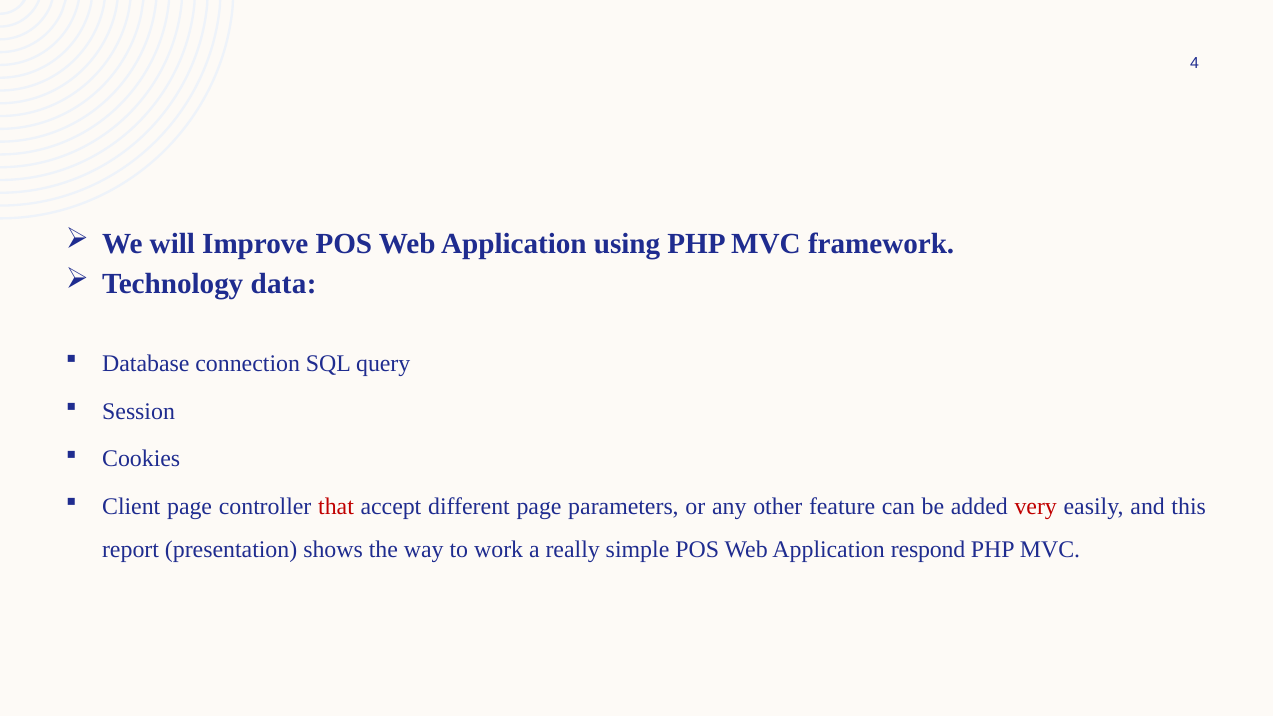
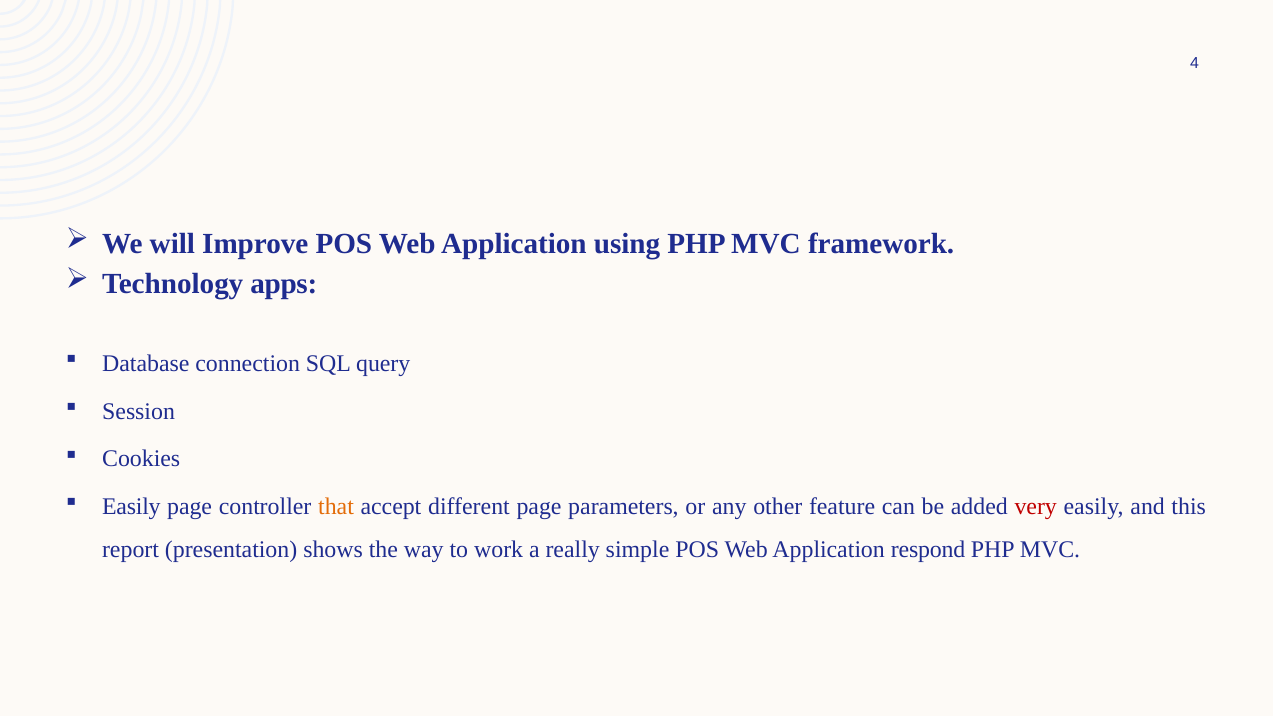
data: data -> apps (284, 283)
Client: Client -> Easily (131, 507)
that colour: red -> orange (336, 507)
